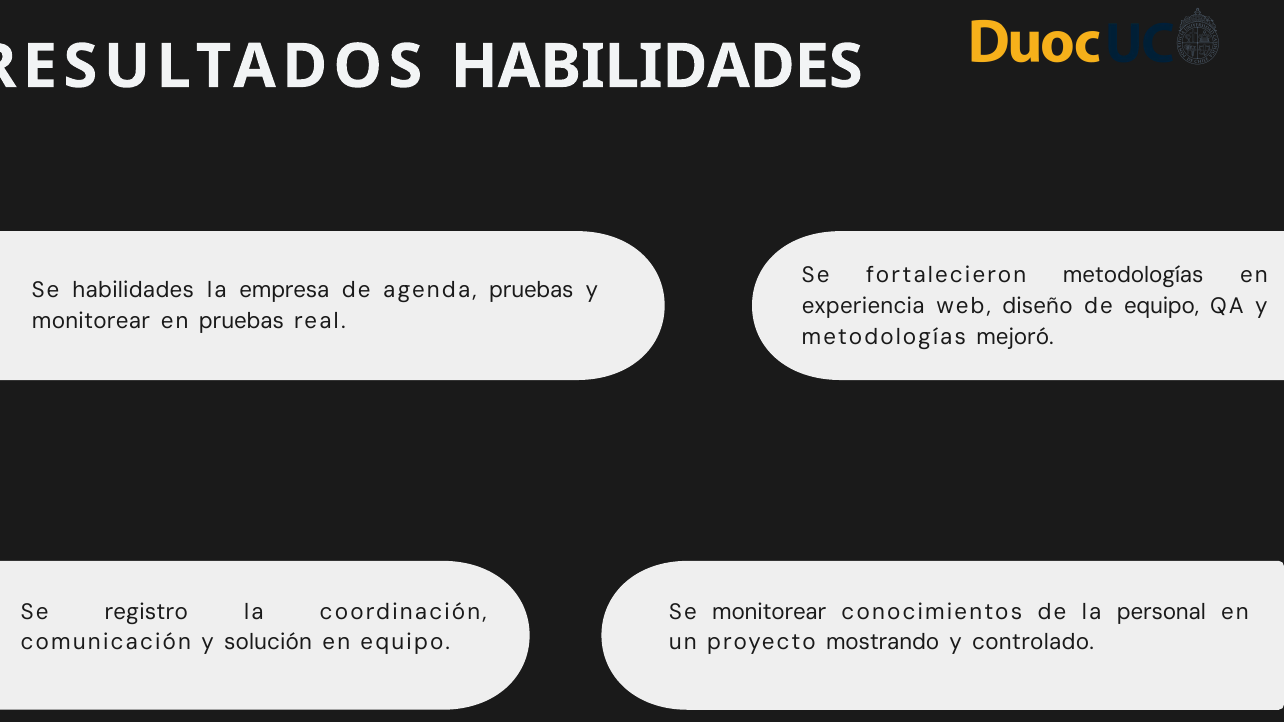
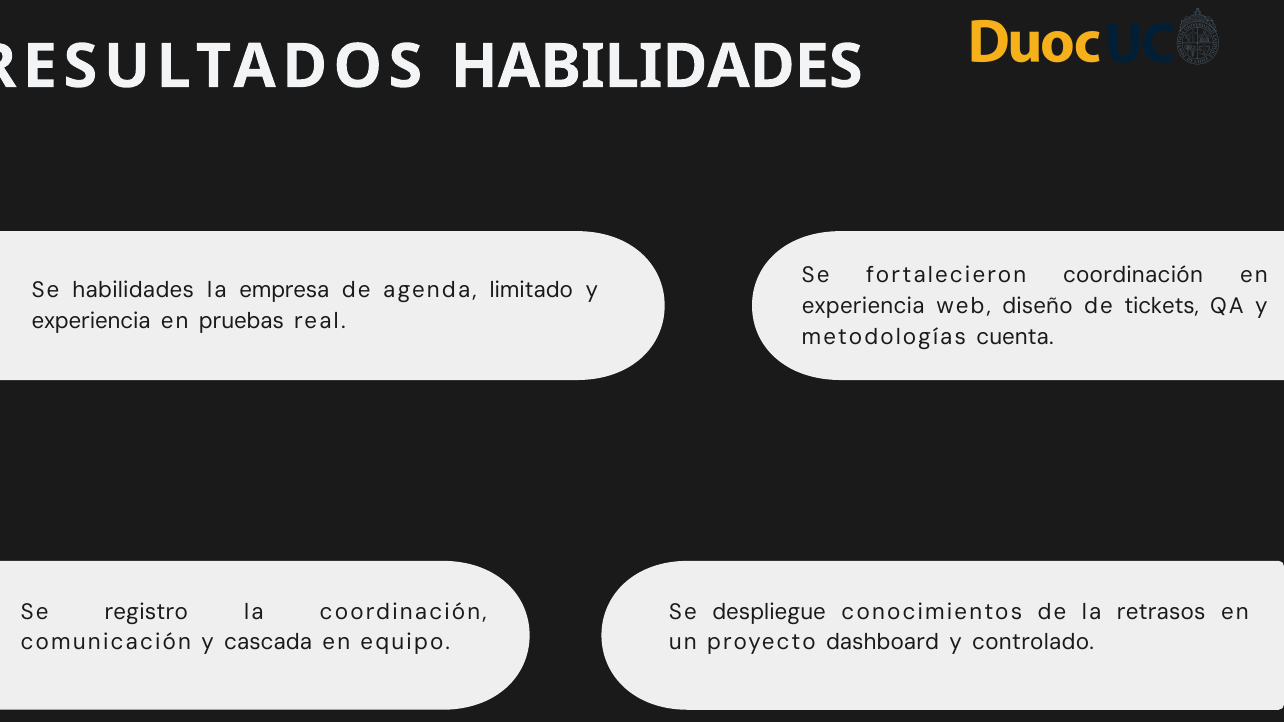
fortalecieron metodologías: metodologías -> coordinación (1133, 275)
agenda pruebas: pruebas -> limitado (531, 291)
de equipo: equipo -> tickets (1162, 306)
monitorear: monitorear -> experiencia (91, 322)
mejoró: mejoró -> cuenta (1015, 337)
Se monitorear: monitorear -> despliegue (769, 612)
personal: personal -> retrasos (1161, 612)
solución: solución -> cascada (268, 643)
mostrando: mostrando -> dashboard (882, 643)
